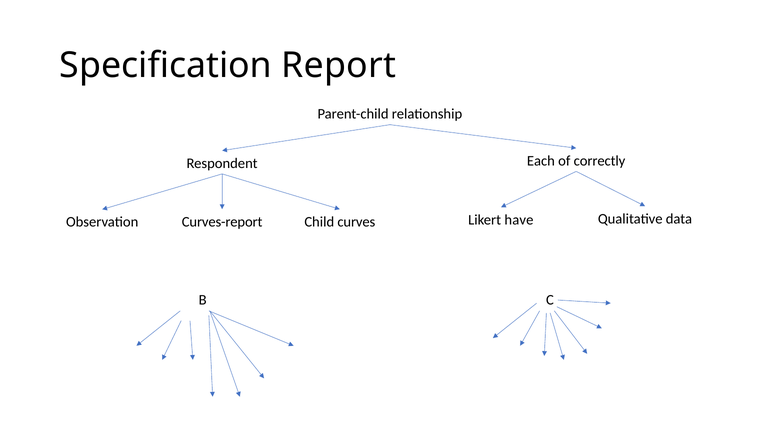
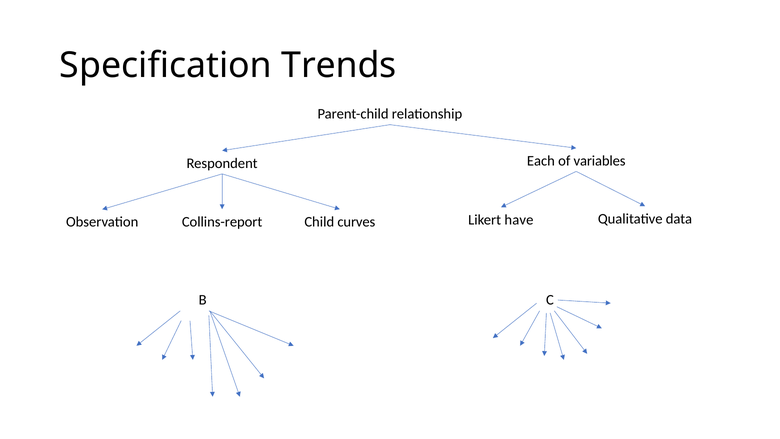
Report: Report -> Trends (339, 66)
correctly: correctly -> variables (600, 161)
Curves-report: Curves-report -> Collins-report (222, 222)
